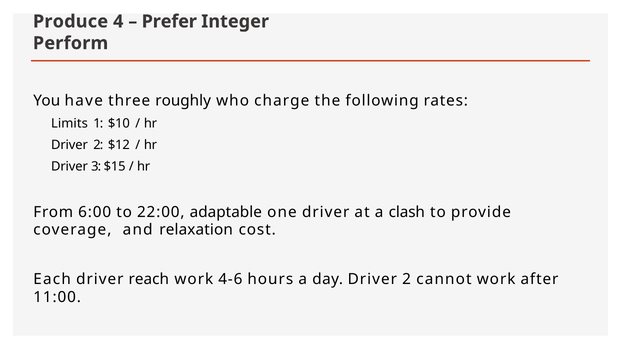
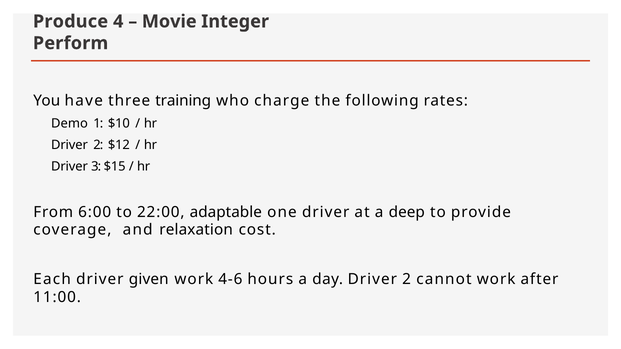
Prefer: Prefer -> Movie (169, 21)
roughly: roughly -> training (183, 101)
Limits: Limits -> Demo (69, 124)
clash: clash -> deep (407, 212)
reach: reach -> given (149, 279)
